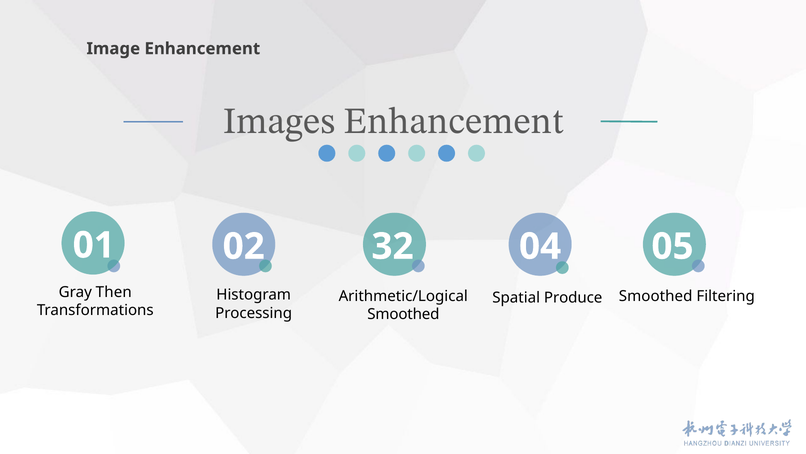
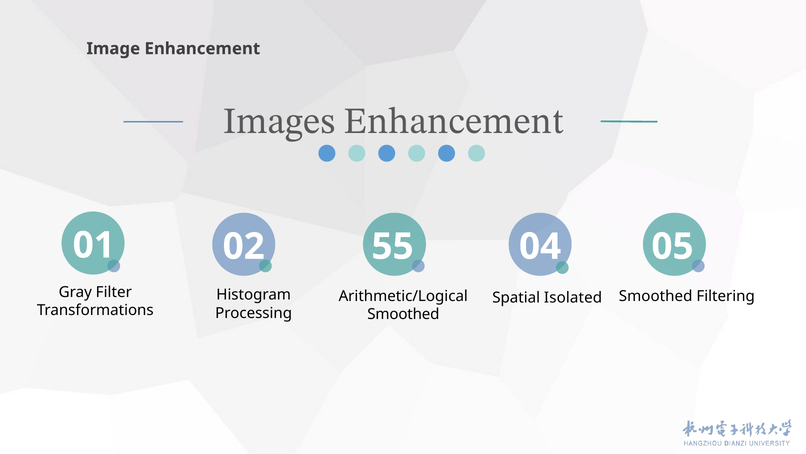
32: 32 -> 55 (393, 246)
Then: Then -> Filter (114, 292)
Produce: Produce -> Isolated (573, 297)
